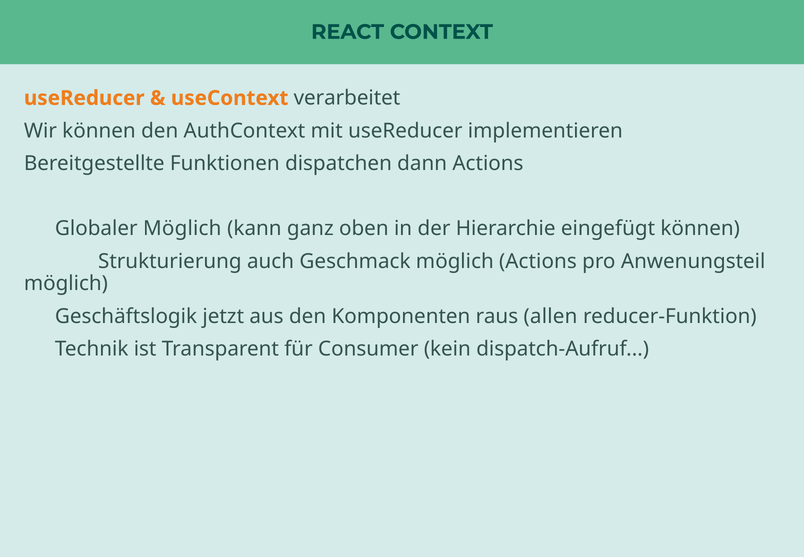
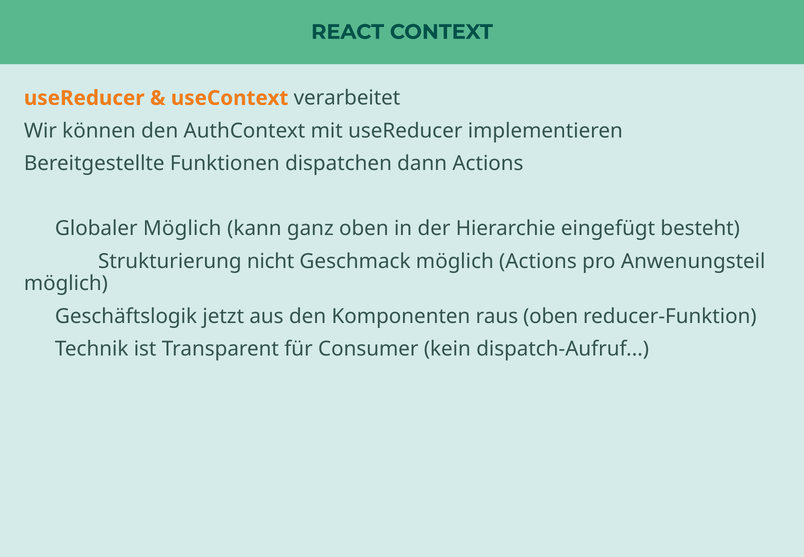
eingefügt können: können -> besteht (700, 228)
auch: auch -> nicht (271, 261)
raus allen: allen -> oben (551, 316)
